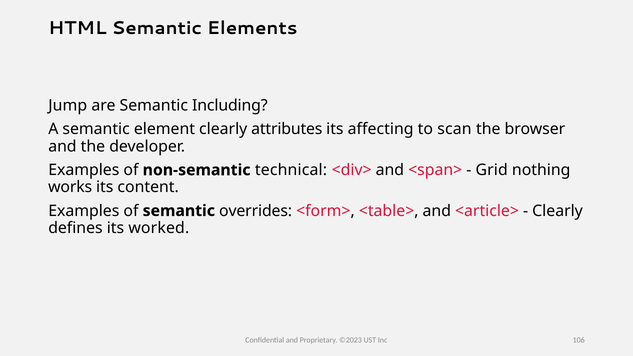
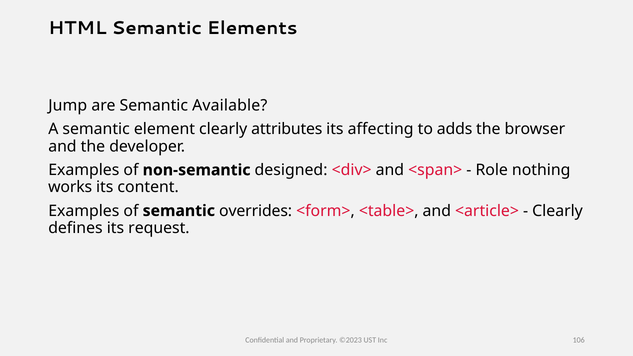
Including: Including -> Available (230, 106)
scan: scan -> adds (455, 129)
technical: technical -> designed (291, 170)
Grid: Grid -> Role (492, 170)
worked: worked -> request (159, 228)
